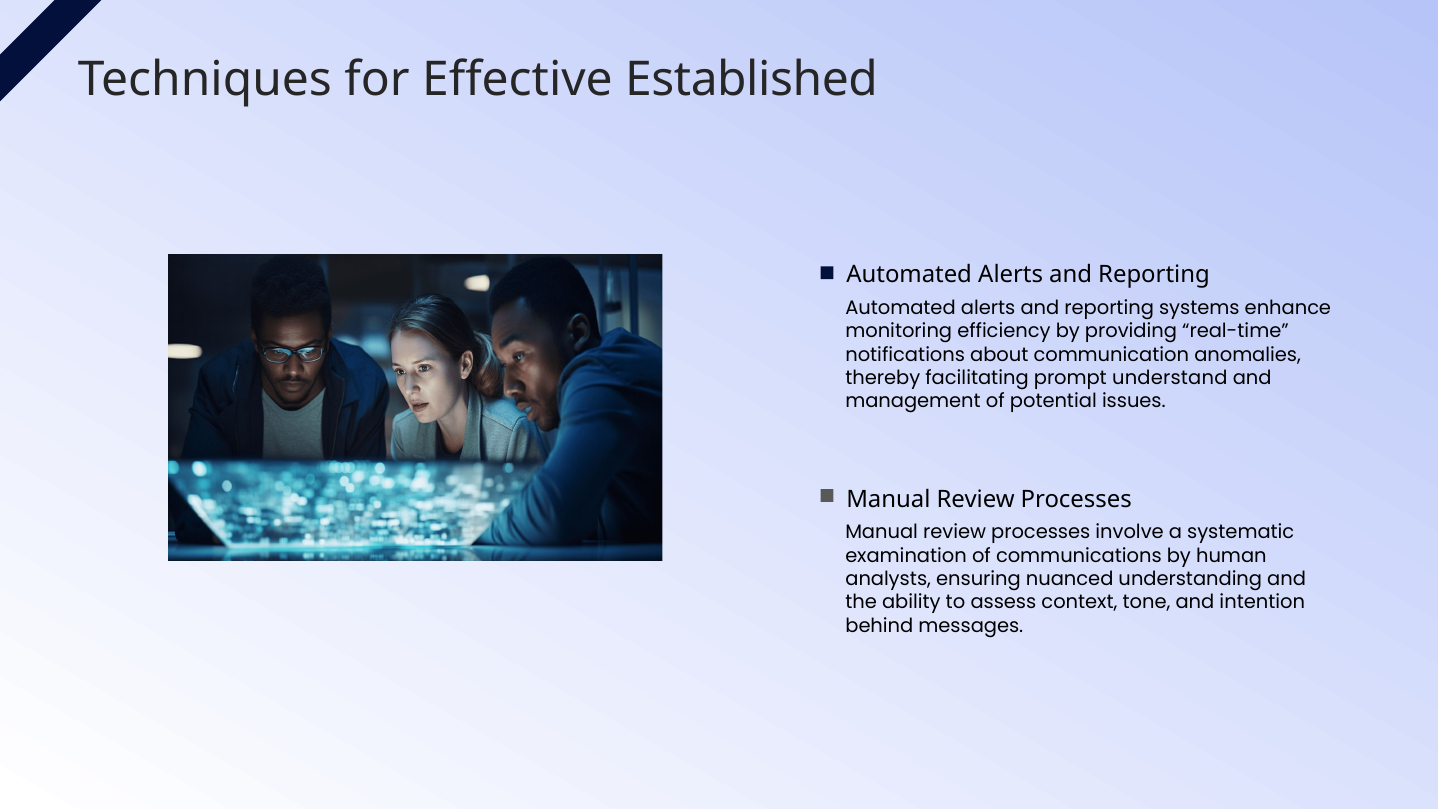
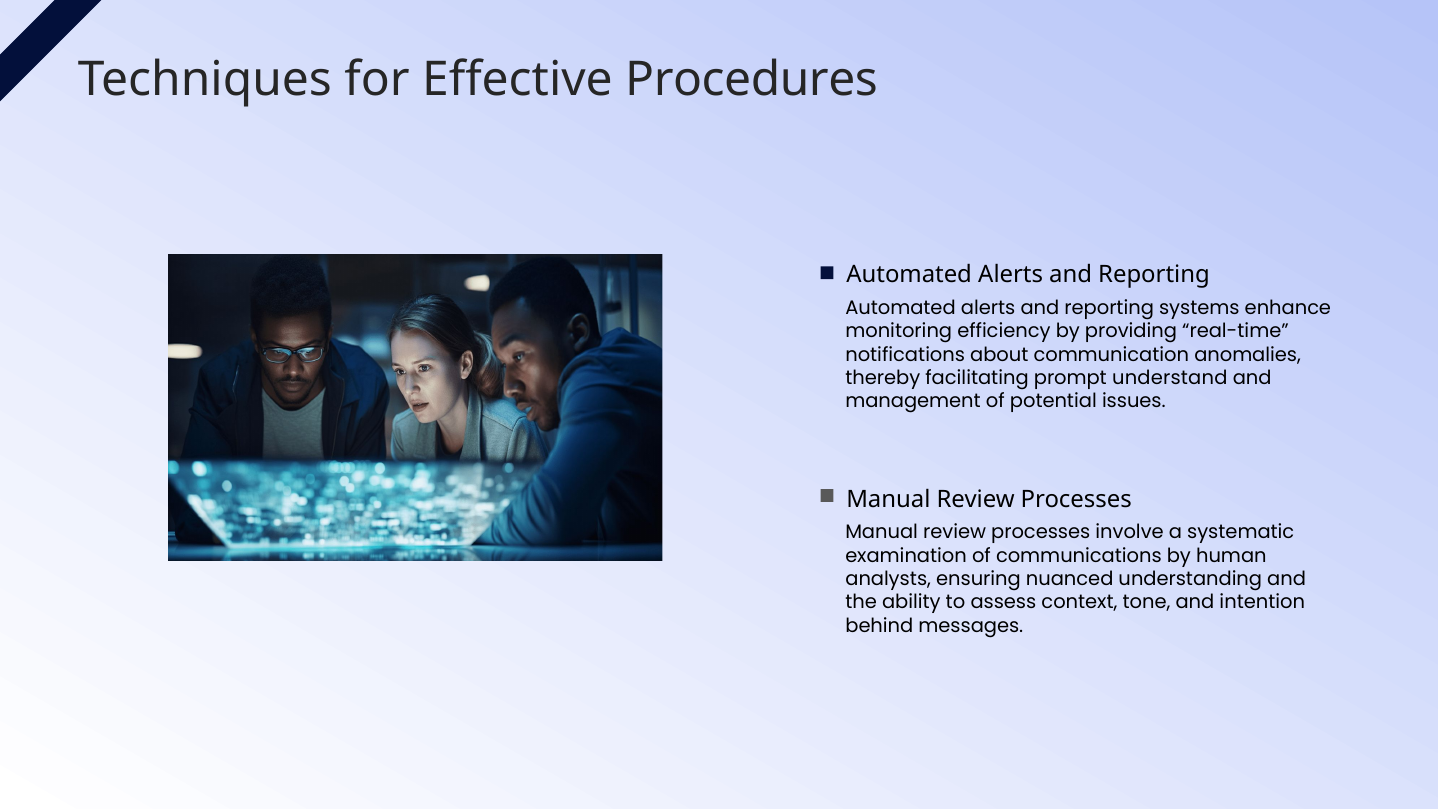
Established: Established -> Procedures (752, 79)
